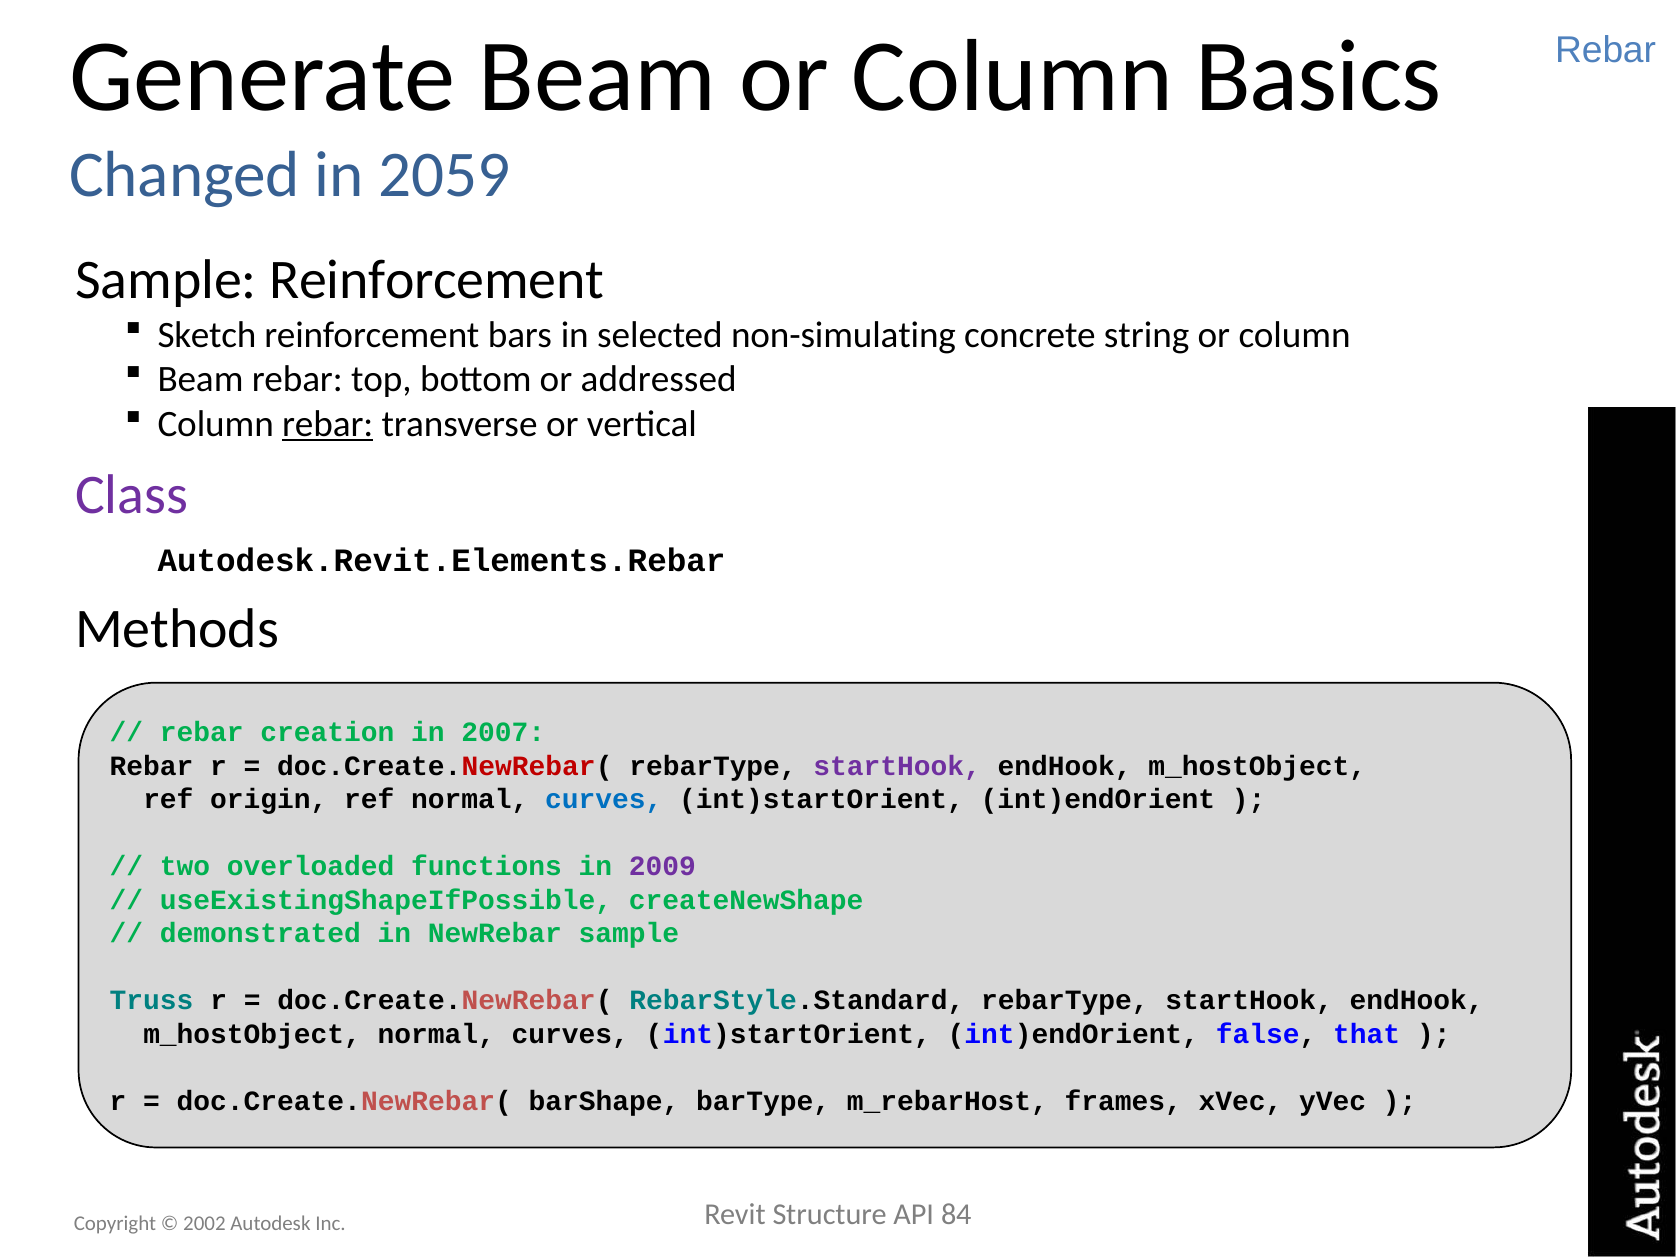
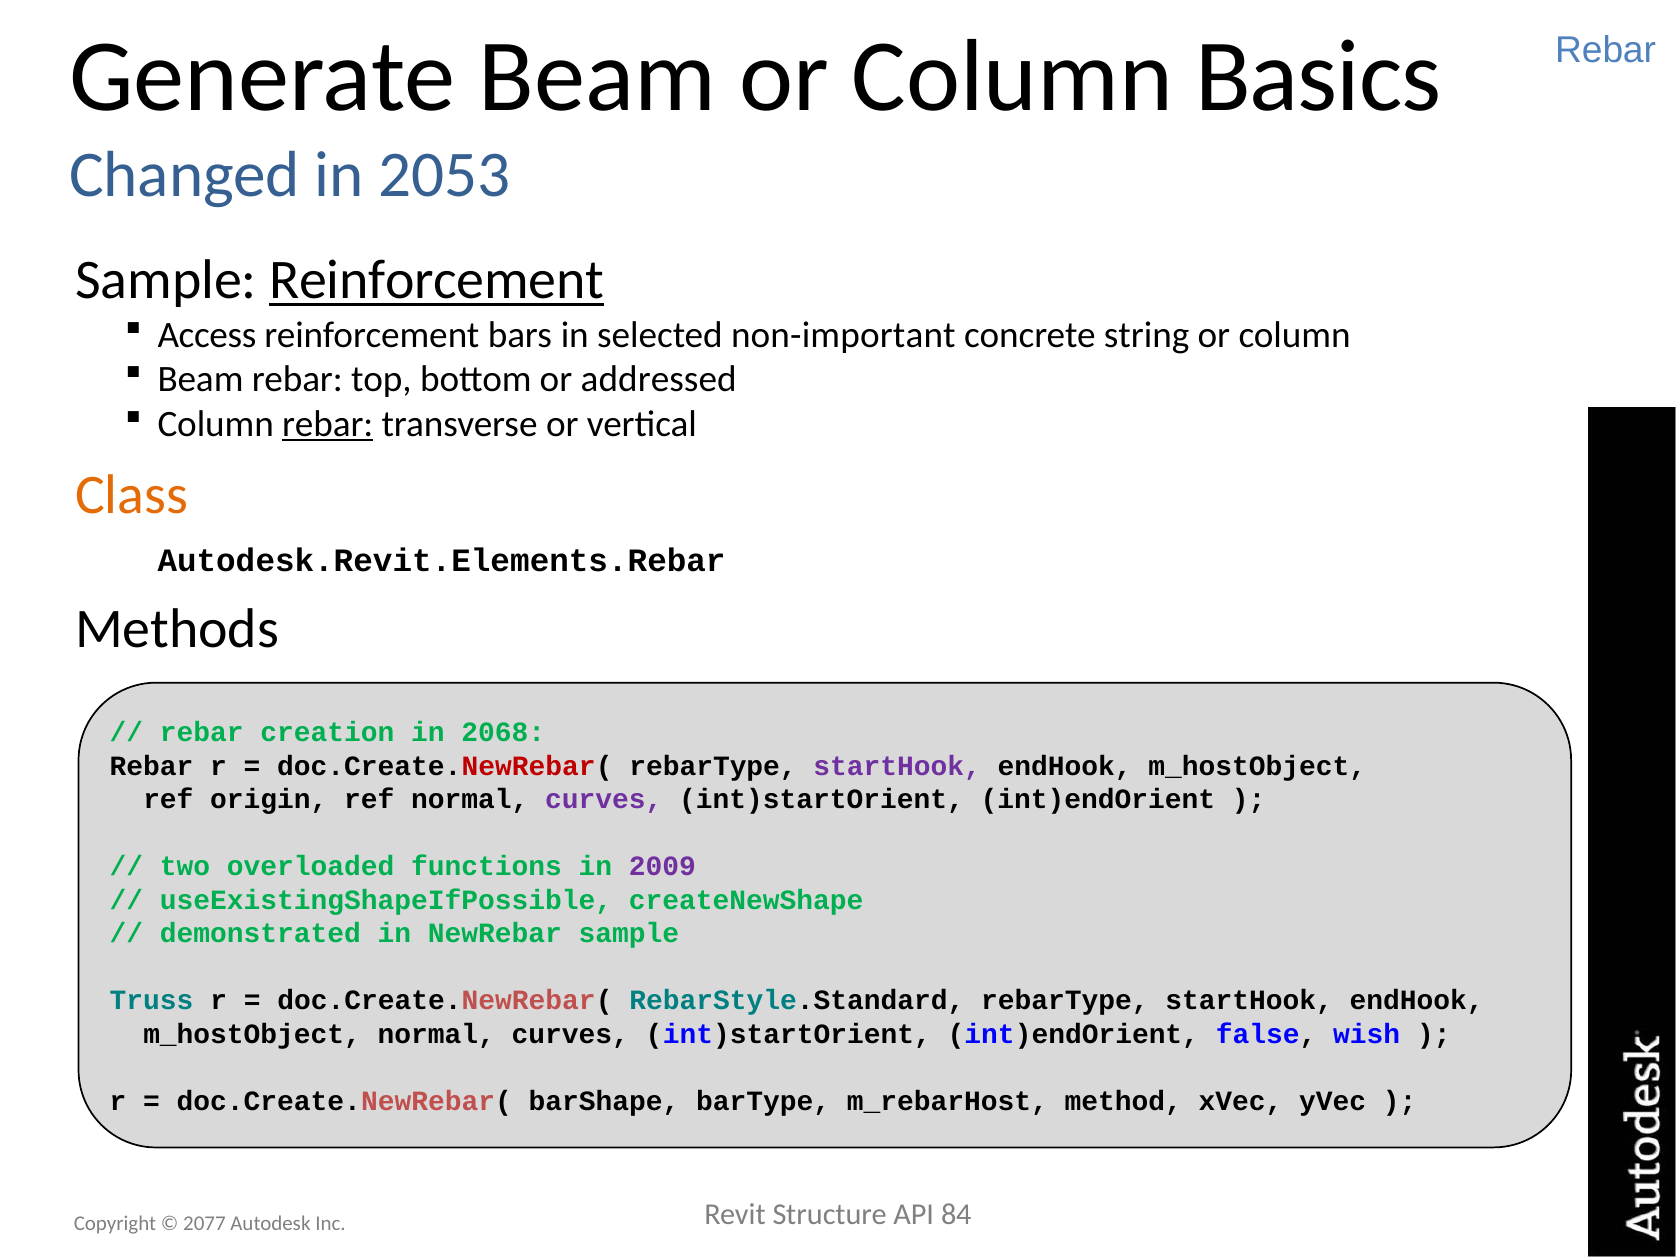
2059: 2059 -> 2053 (444, 175)
Reinforcement underline: none -> present (437, 280)
Sketch: Sketch -> Access (207, 335)
non-simulating: non-simulating -> non-important (843, 335)
Class colour: purple -> orange (132, 495)
2007: 2007 -> 2068 (503, 733)
curves colour: blue -> purple (604, 800)
that: that -> wish (1367, 1034)
frames: frames -> method (1123, 1101)
2002: 2002 -> 2077 (204, 1224)
